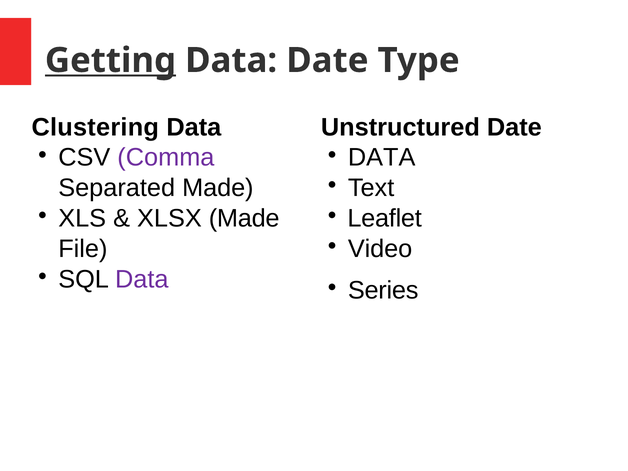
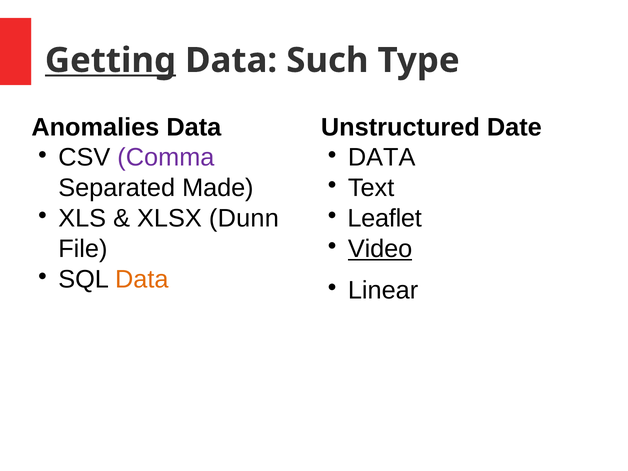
Data Date: Date -> Such (327, 60)
Clustering: Clustering -> Anomalies (95, 127)
XLSX Made: Made -> Dunn (244, 218)
Video underline: none -> present (380, 249)
Data colour: purple -> orange (142, 279)
Series: Series -> Linear (383, 290)
